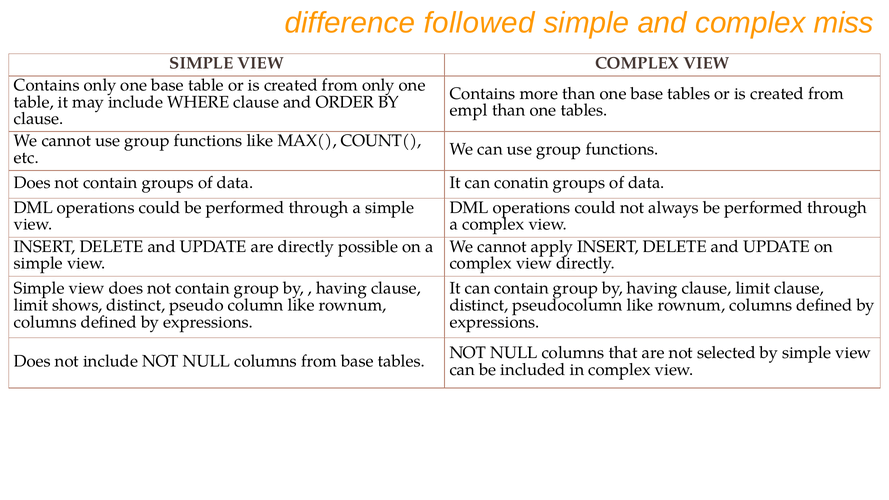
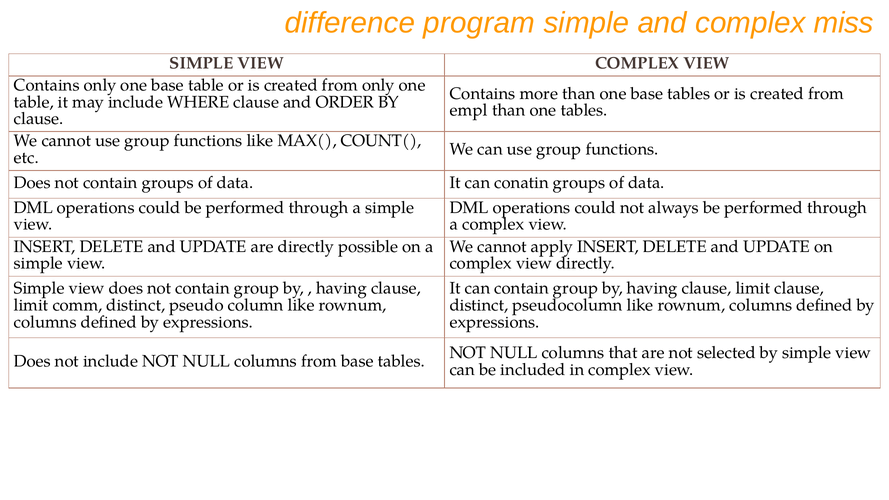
followed: followed -> program (479, 23)
shows: shows -> comm (77, 305)
